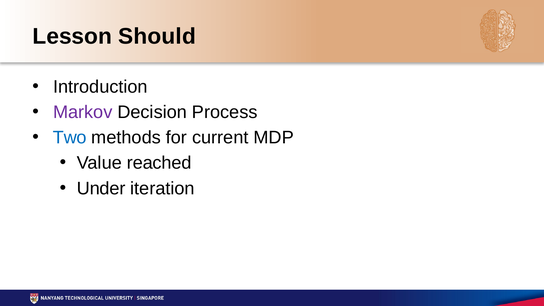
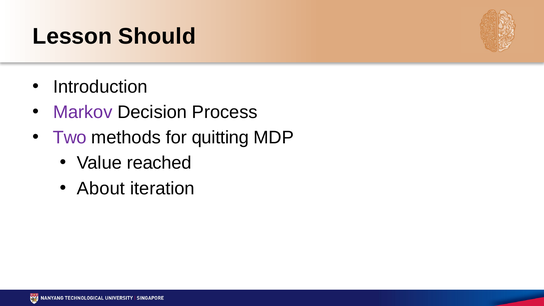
Two colour: blue -> purple (70, 138)
current: current -> quitting (220, 138)
Under: Under -> About (101, 188)
